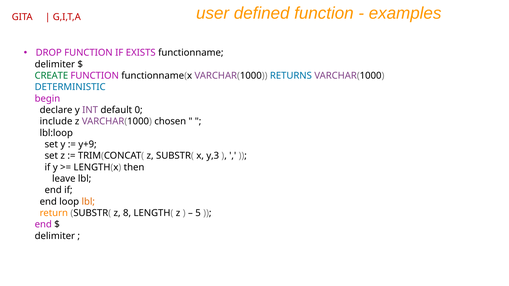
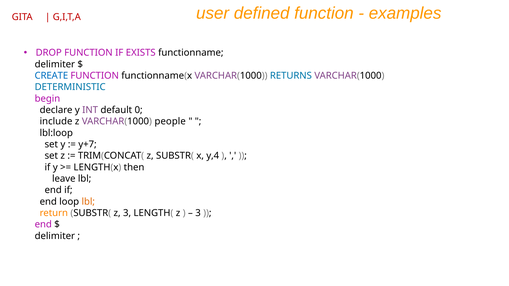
CREATE colour: green -> blue (51, 76)
chosen: chosen -> people (170, 122)
y+9: y+9 -> y+7 (88, 145)
y,3: y,3 -> y,4 (213, 156)
z 8: 8 -> 3 (127, 213)
5: 5 -> 3 (198, 213)
